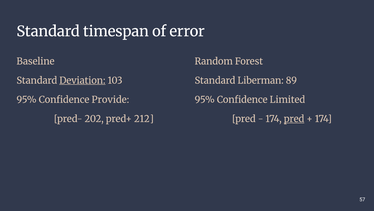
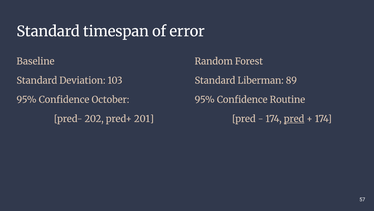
Deviation underline: present -> none (82, 80)
Provide: Provide -> October (110, 99)
Limited: Limited -> Routine (287, 99)
212: 212 -> 201 (144, 119)
